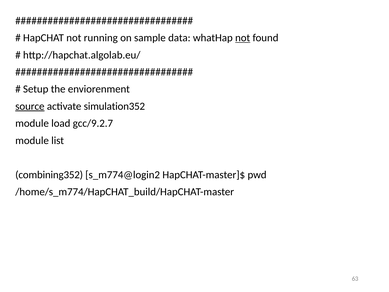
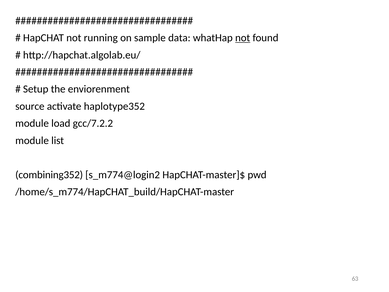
source underline: present -> none (30, 106)
simulation352: simulation352 -> haplotype352 (114, 106)
gcc/9.2.7: gcc/9.2.7 -> gcc/7.2.2 (93, 123)
